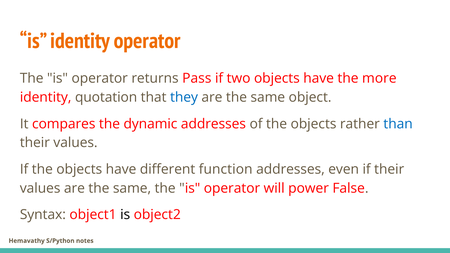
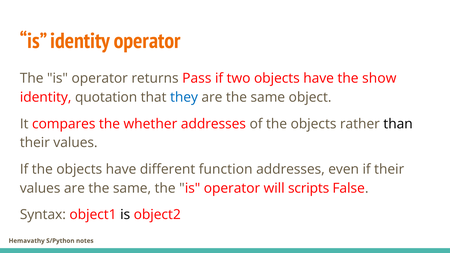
more: more -> show (379, 79)
dynamic: dynamic -> whether (150, 124)
than colour: blue -> black (398, 124)
power: power -> scripts (309, 188)
